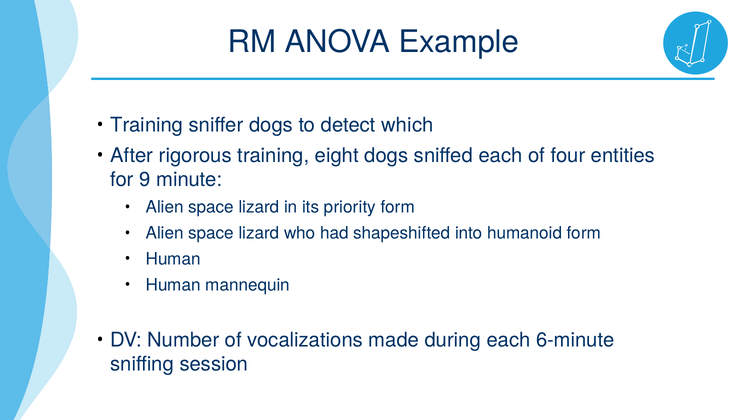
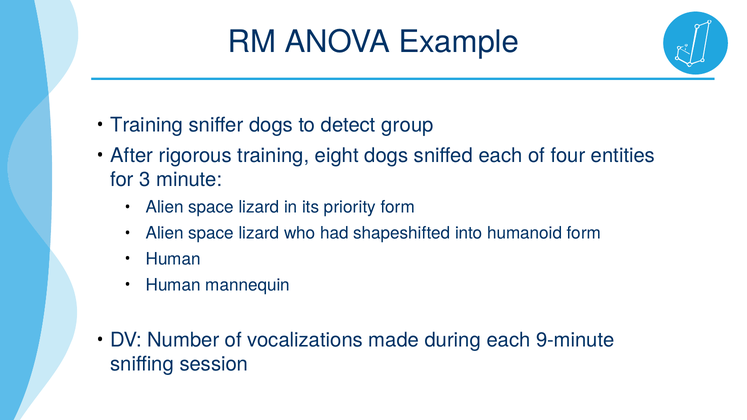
which: which -> group (407, 125)
9: 9 -> 3 (145, 180)
6-minute: 6-minute -> 9-minute (575, 340)
